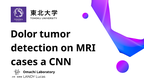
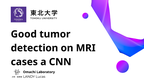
Dolor: Dolor -> Good (24, 34)
